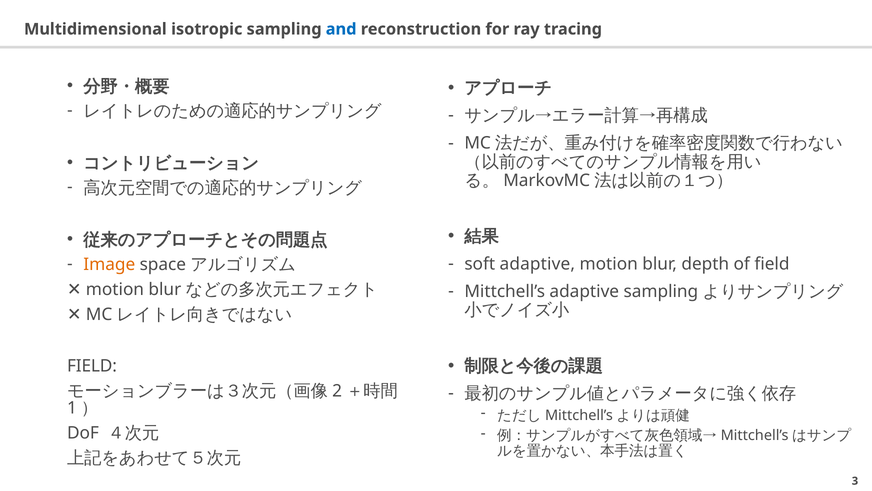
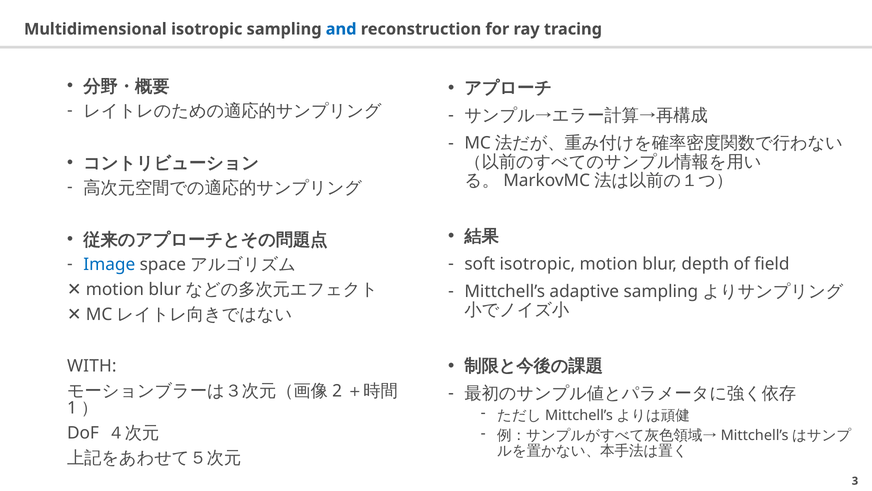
soft adaptive: adaptive -> isotropic (537, 264)
Image colour: orange -> blue (109, 264)
FIELD: FIELD -> WITH (92, 366)
